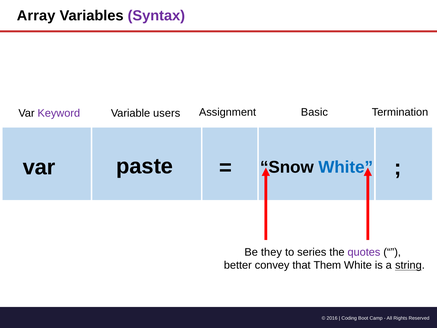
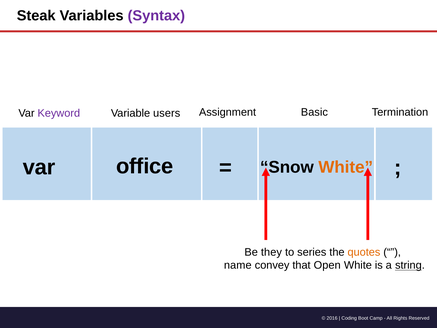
Array: Array -> Steak (36, 16)
paste: paste -> office (145, 166)
White colour: blue -> orange (346, 167)
quotes colour: purple -> orange (364, 252)
better: better -> name (238, 265)
Them: Them -> Open (327, 265)
